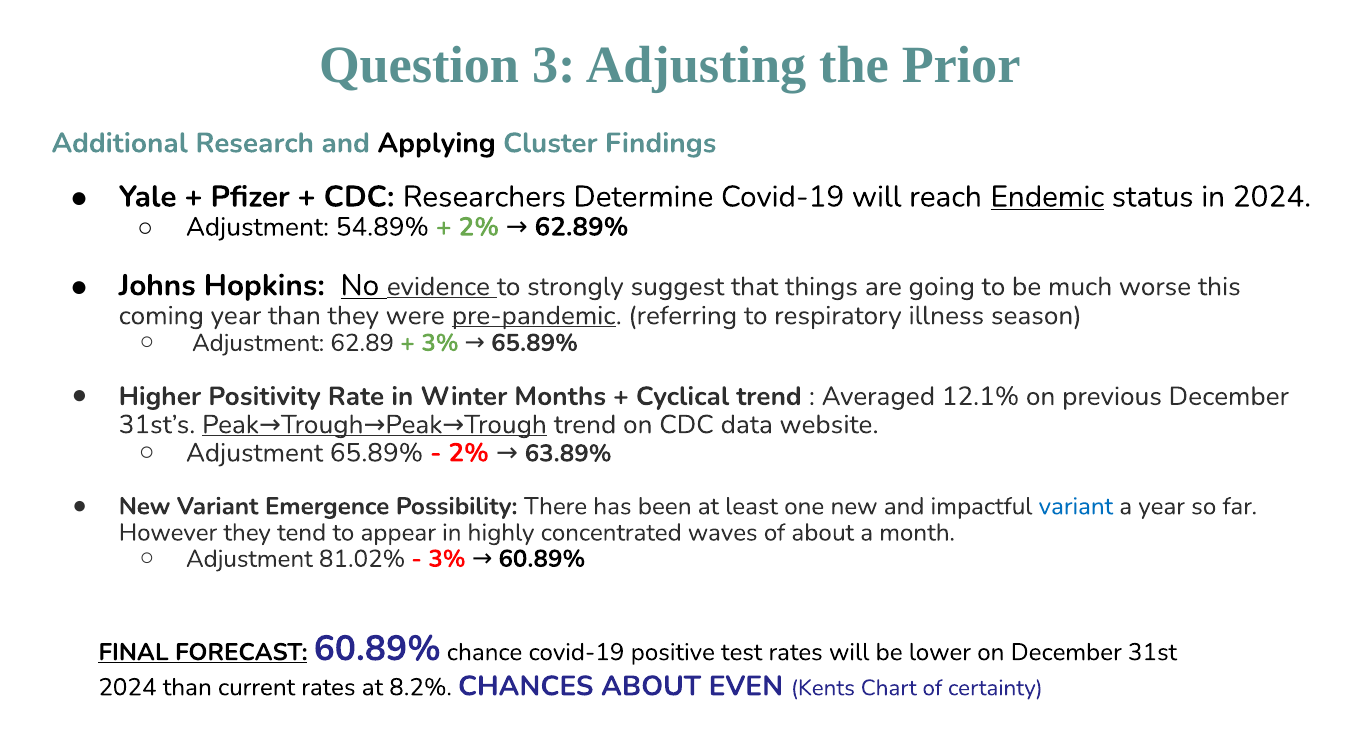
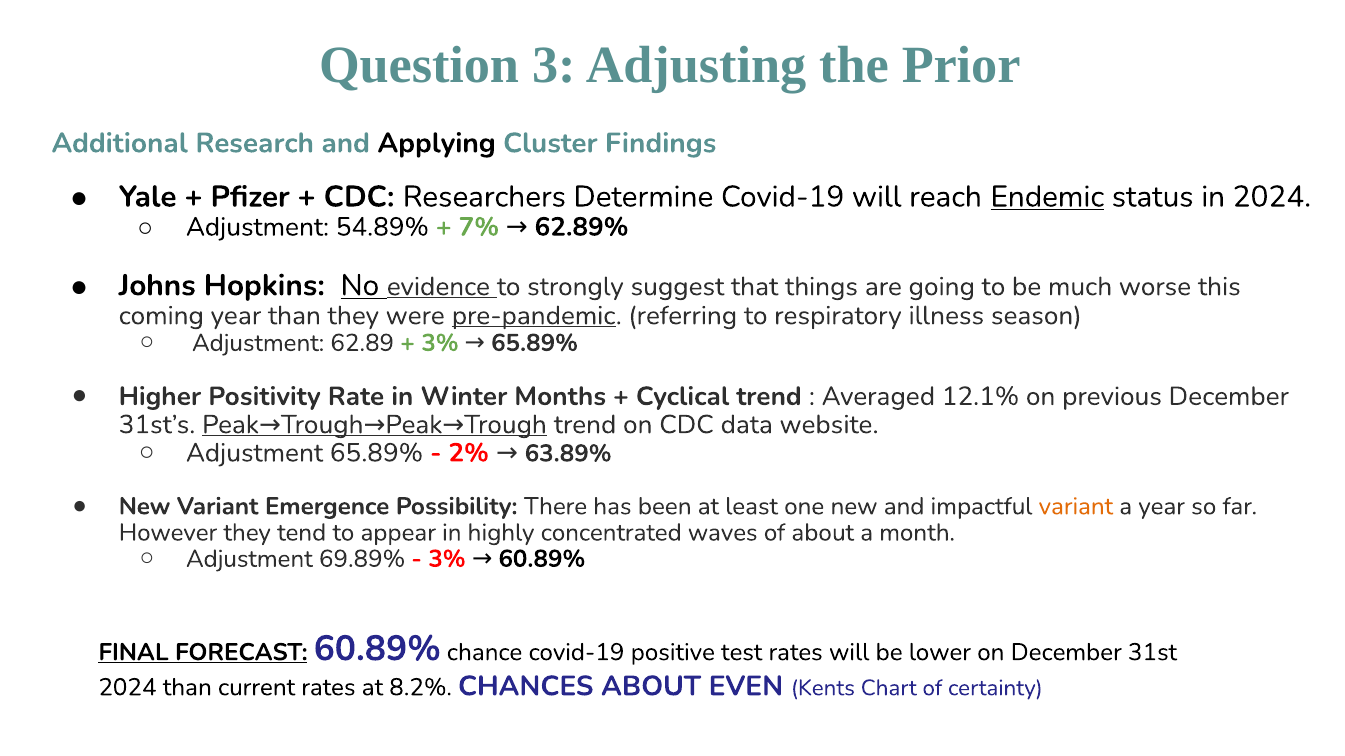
2%: 2% -> 7% (479, 227)
variant colour: blue -> orange (1076, 507)
81.02%: 81.02% -> 69.89% (362, 559)
